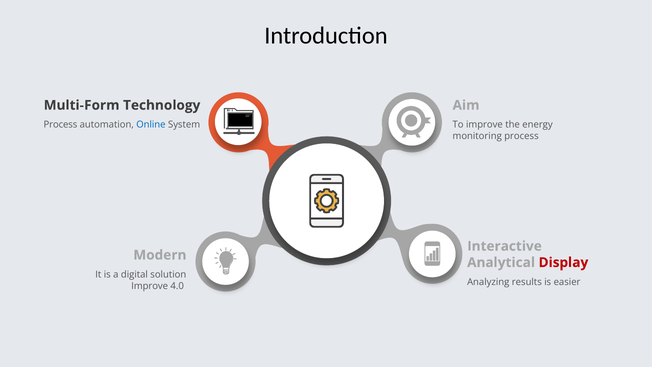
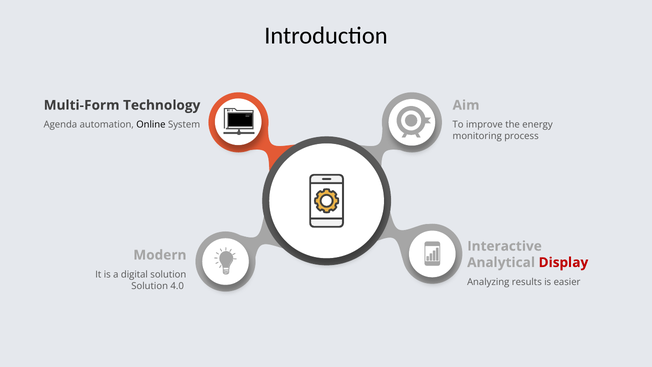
Process: Process -> Agenda (60, 125)
Online colour: blue -> black (151, 125)
Improve: Improve -> Solution (150, 286)
